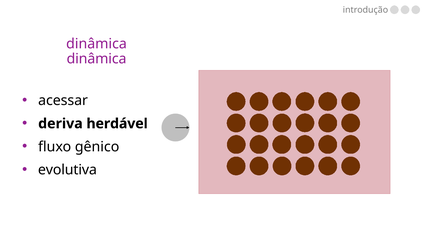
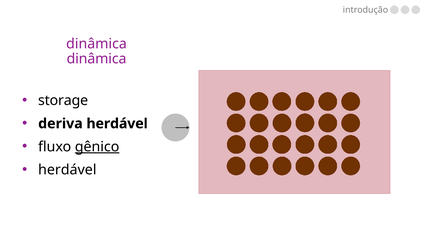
acessar: acessar -> storage (63, 101)
gênico underline: none -> present (97, 147)
evolutiva: evolutiva -> herdável (67, 170)
